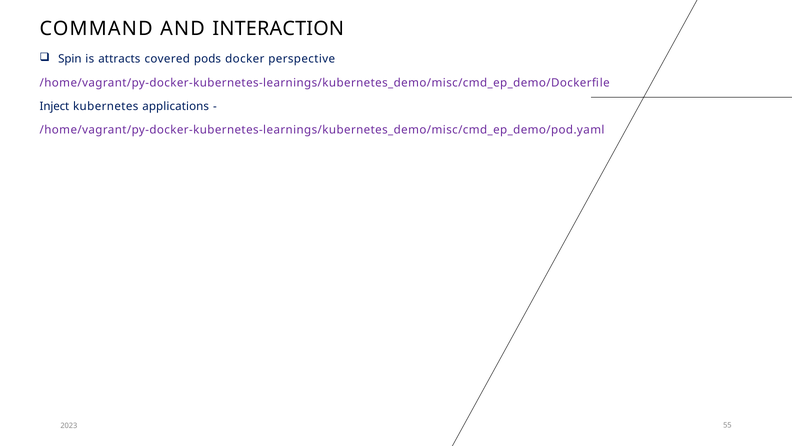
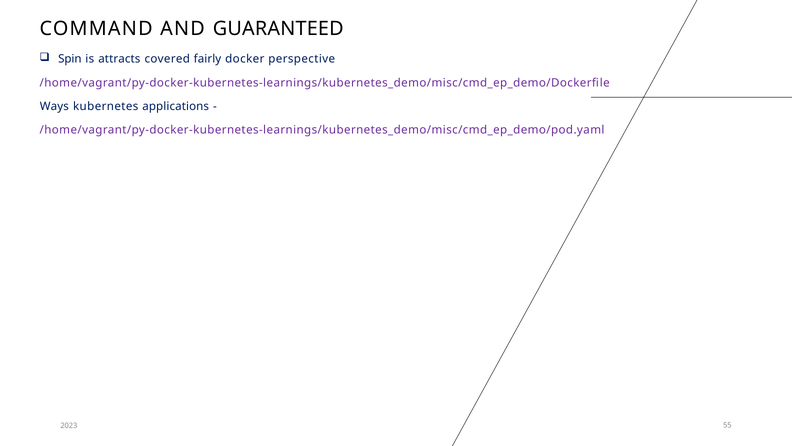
INTERACTION: INTERACTION -> GUARANTEED (278, 29)
pods: pods -> fairly (207, 59)
Inject: Inject -> Ways (54, 106)
